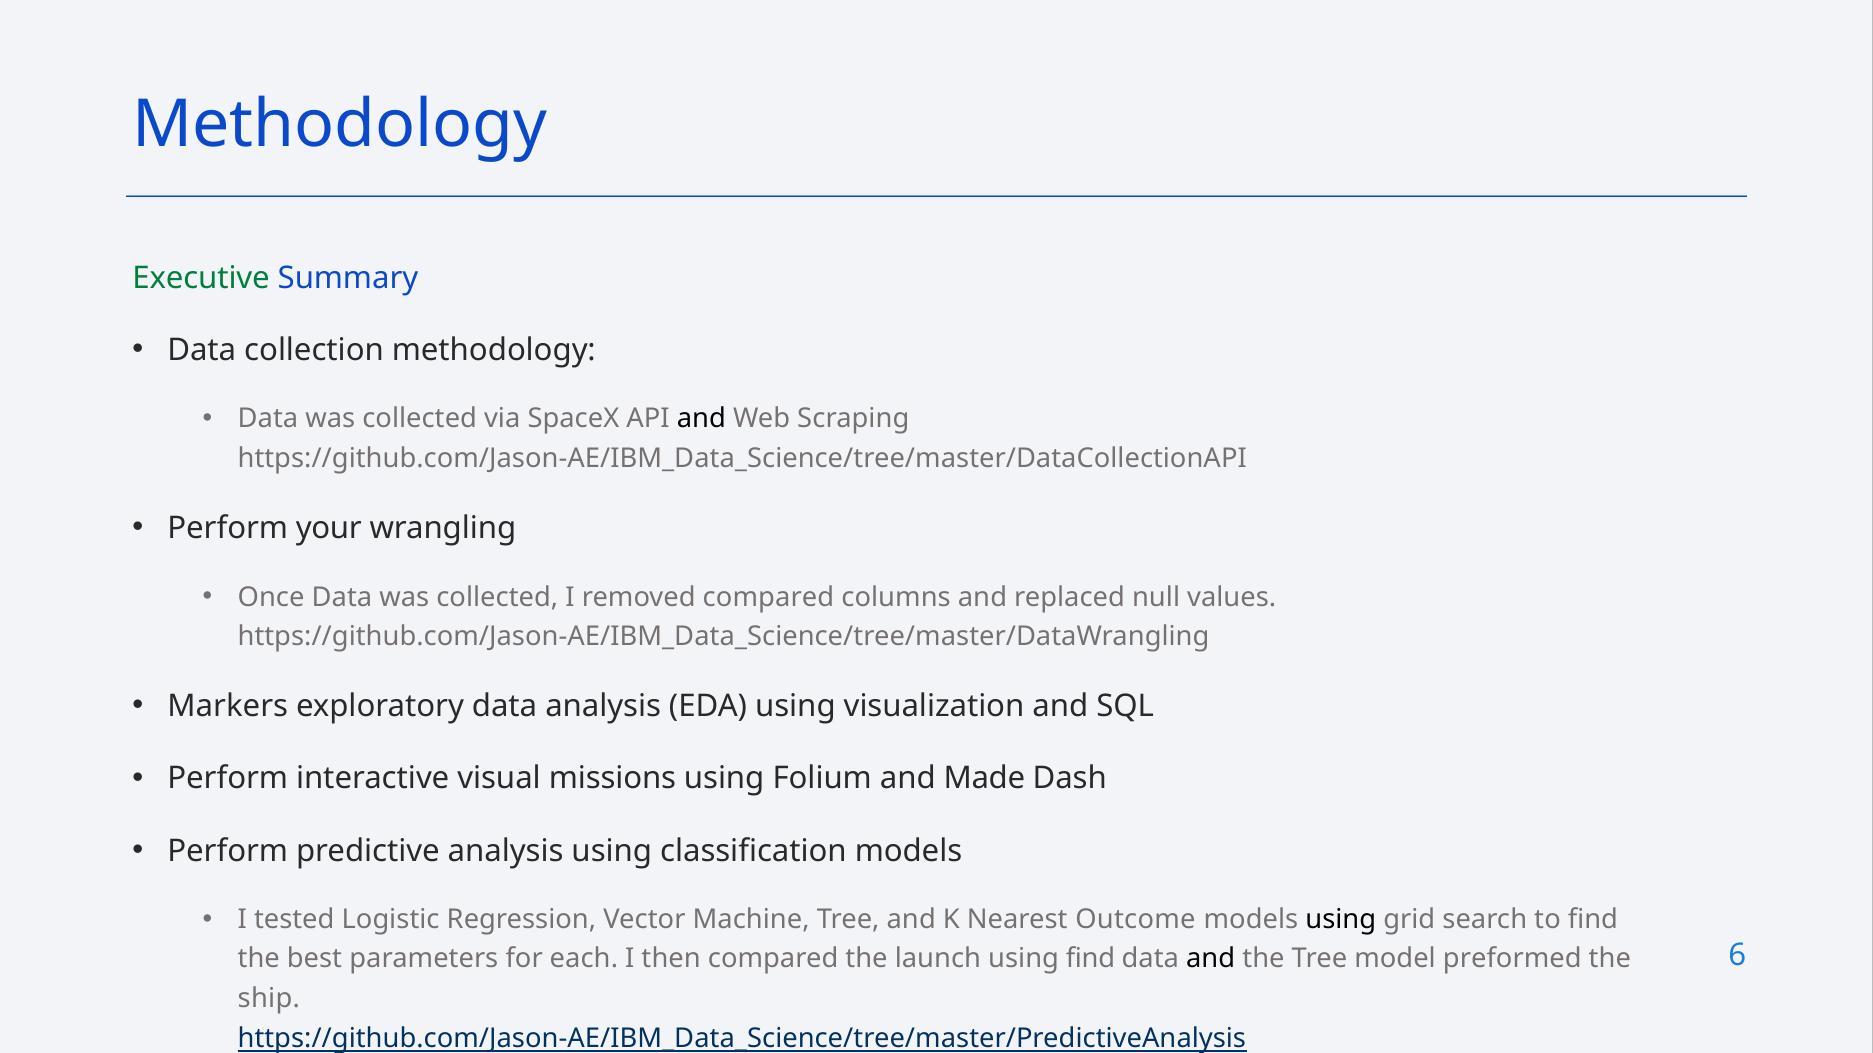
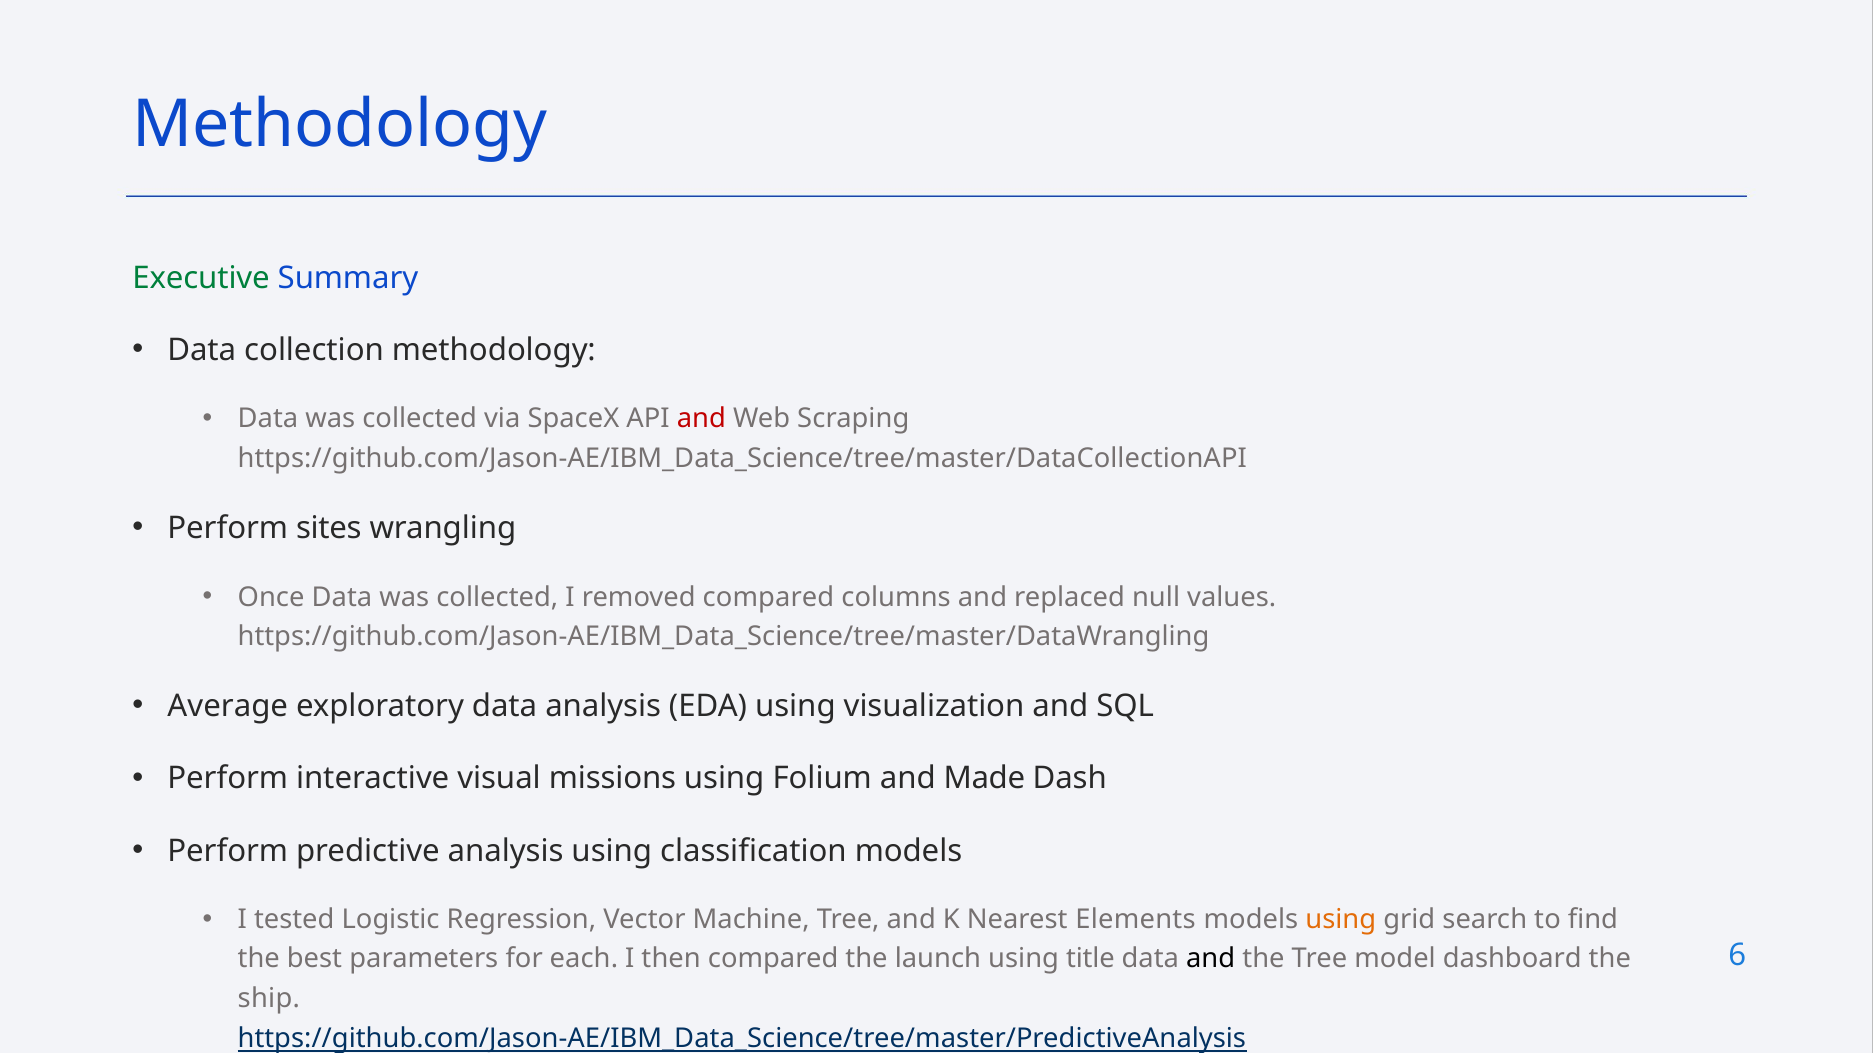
and colour: black -> red (701, 419)
your: your -> sites (329, 529)
Markers: Markers -> Average (228, 707)
Outcome: Outcome -> Elements (1135, 920)
using colour: black -> orange (1341, 920)
using find: find -> title (1090, 959)
preformed: preformed -> dashboard (1512, 959)
